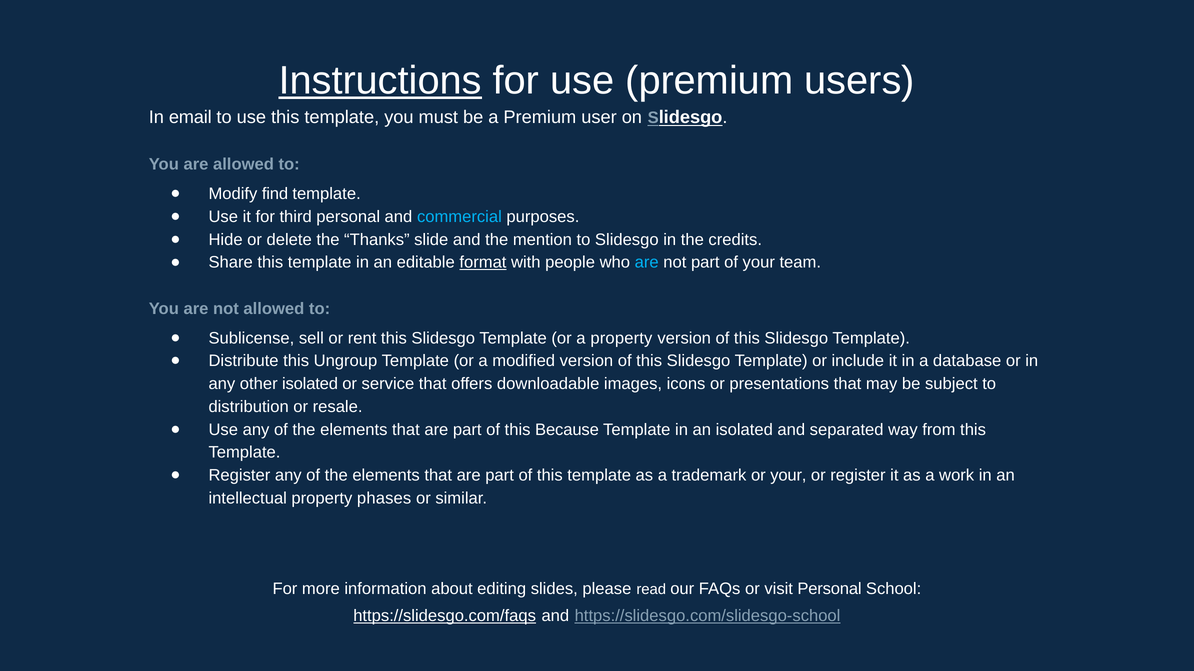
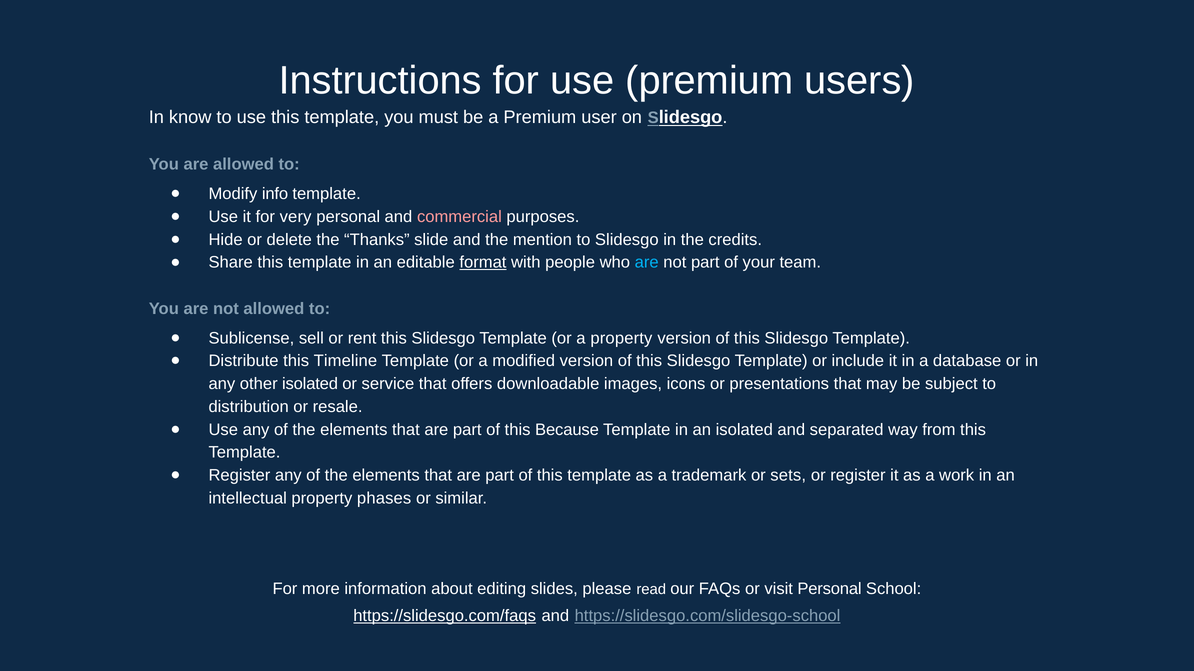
Instructions underline: present -> none (380, 81)
email: email -> know (190, 118)
find: find -> info (275, 194)
third: third -> very (296, 217)
commercial colour: light blue -> pink (459, 217)
Ungroup: Ungroup -> Timeline (345, 361)
or your: your -> sets (788, 476)
